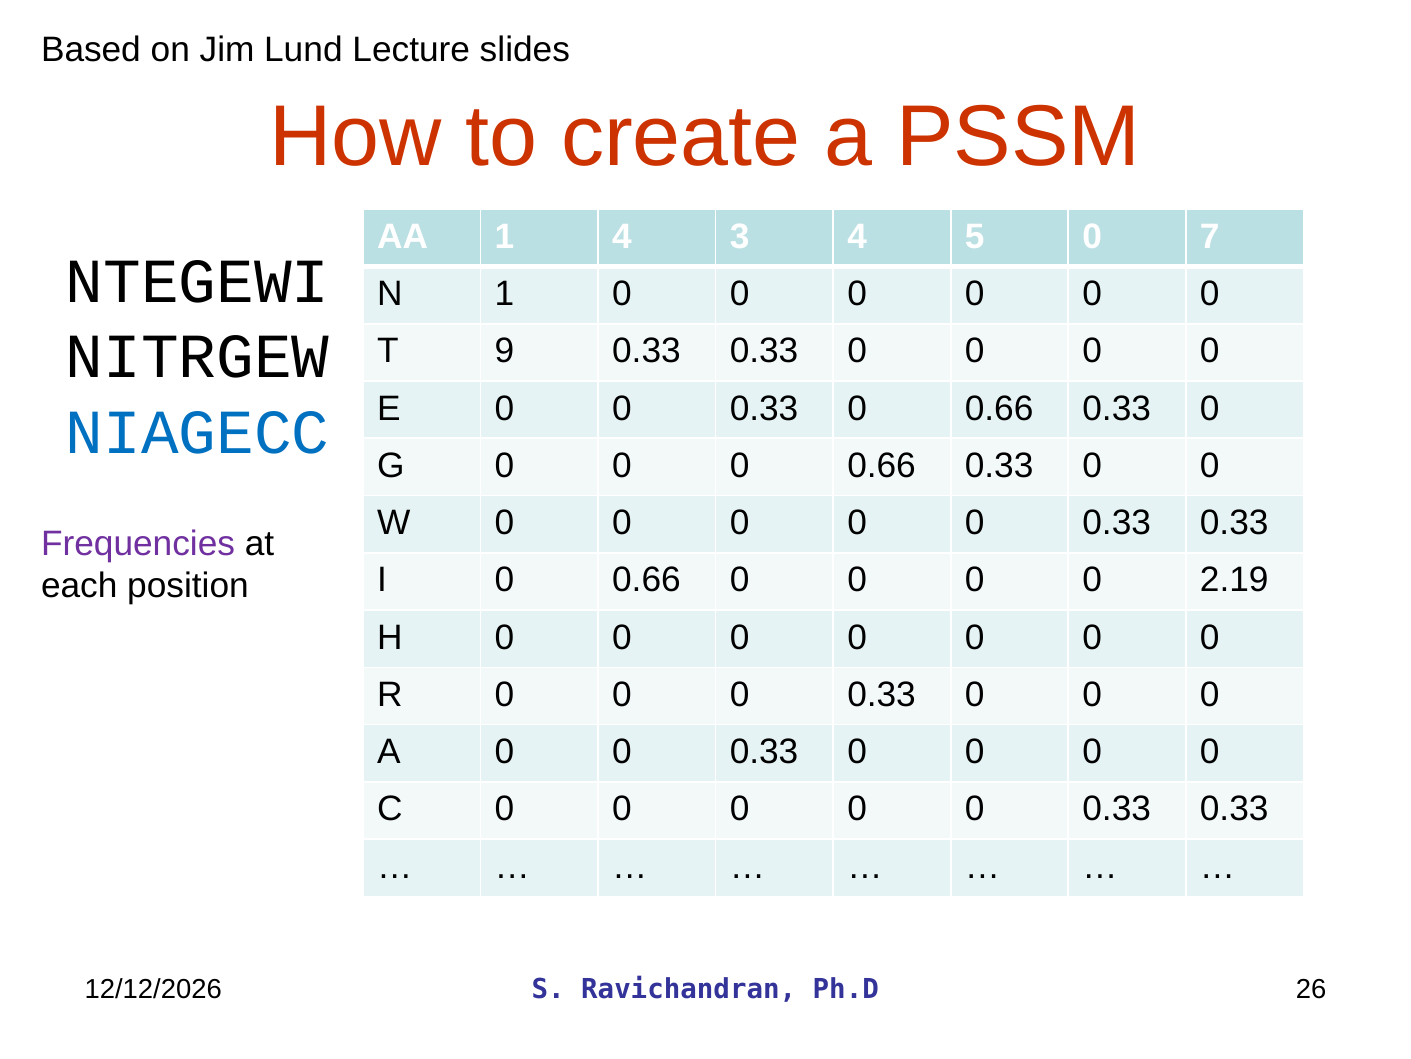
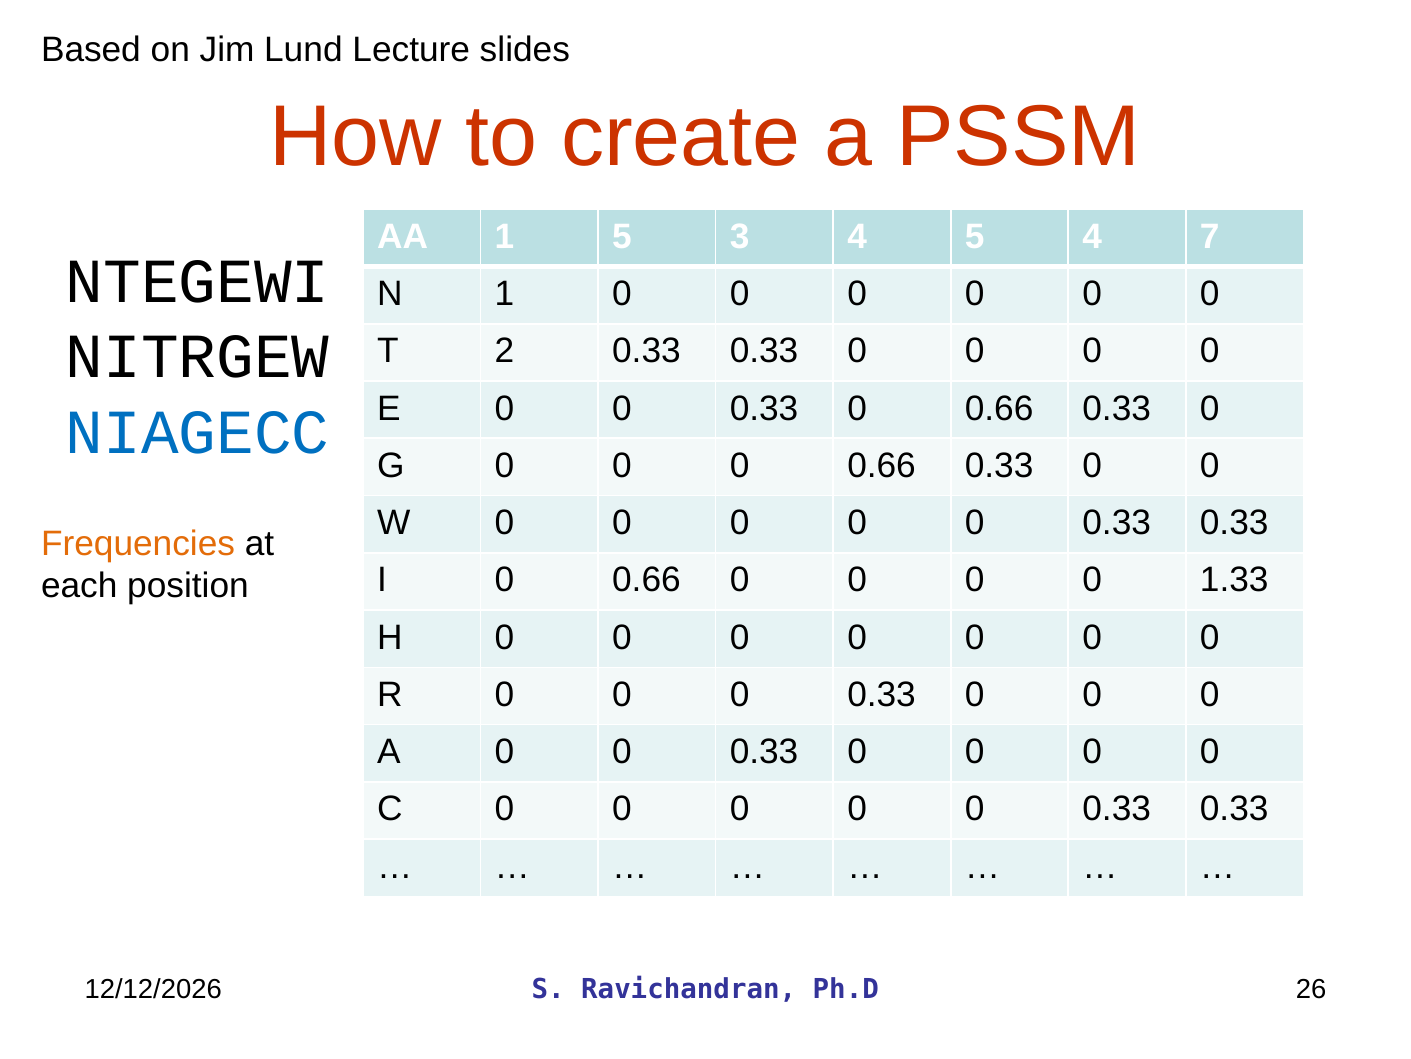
1 4: 4 -> 5 (622, 237)
5 0: 0 -> 4 (1092, 237)
9: 9 -> 2 (504, 351)
Frequencies colour: purple -> orange (138, 543)
2.19: 2.19 -> 1.33 (1234, 580)
